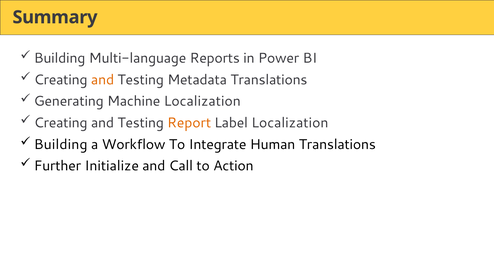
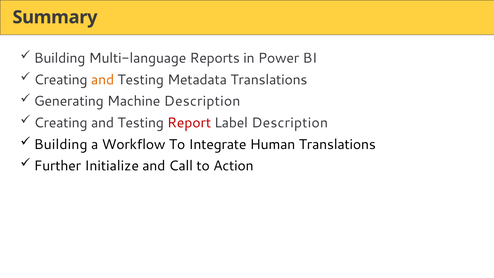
Machine Localization: Localization -> Description (202, 101)
Report colour: orange -> red (189, 123)
Label Localization: Localization -> Description (290, 123)
